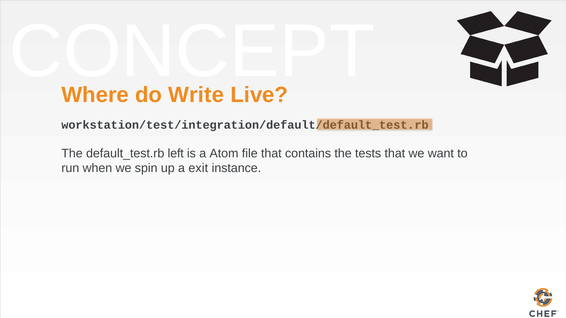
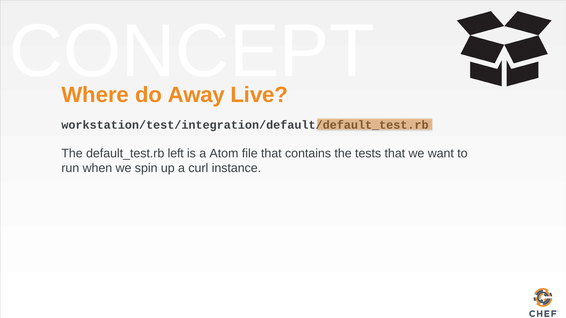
Write: Write -> Away (196, 95)
exit: exit -> curl (198, 168)
